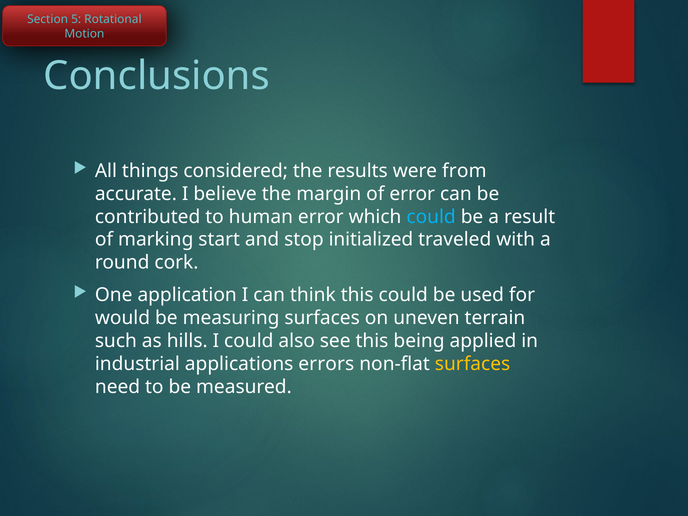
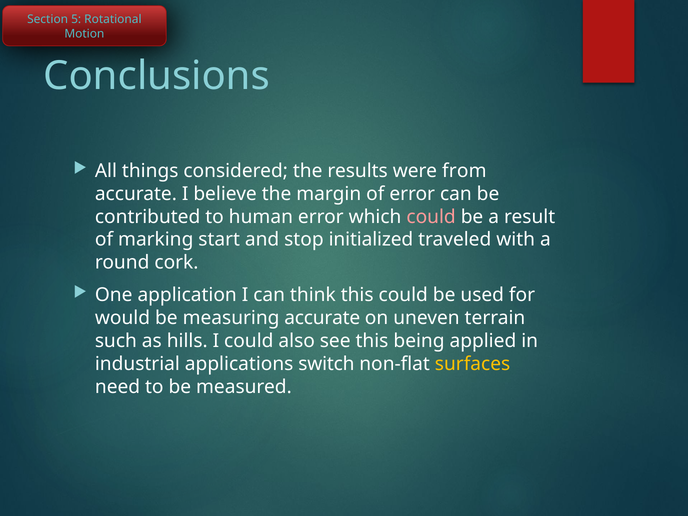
could colour: light blue -> pink (431, 217)
measuring surfaces: surfaces -> accurate (322, 318)
errors: errors -> switch (326, 364)
